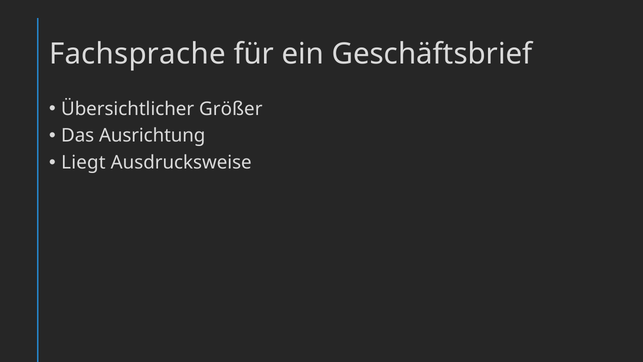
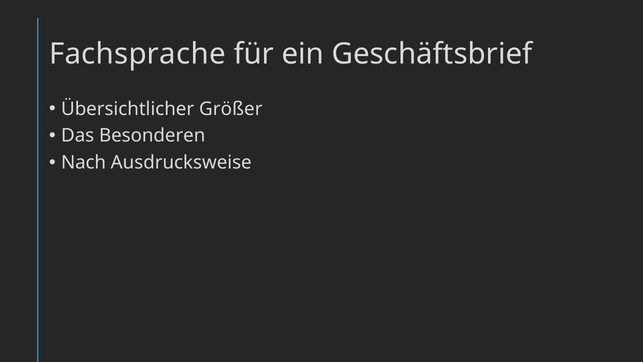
Ausrichtung: Ausrichtung -> Besonderen (152, 136)
Liegt: Liegt -> Nach (84, 163)
